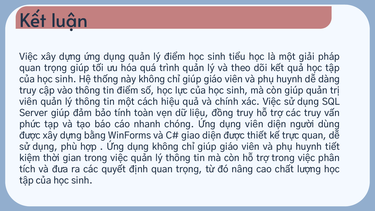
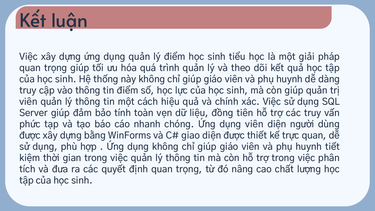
đồng truy: truy -> tiên (245, 113)
